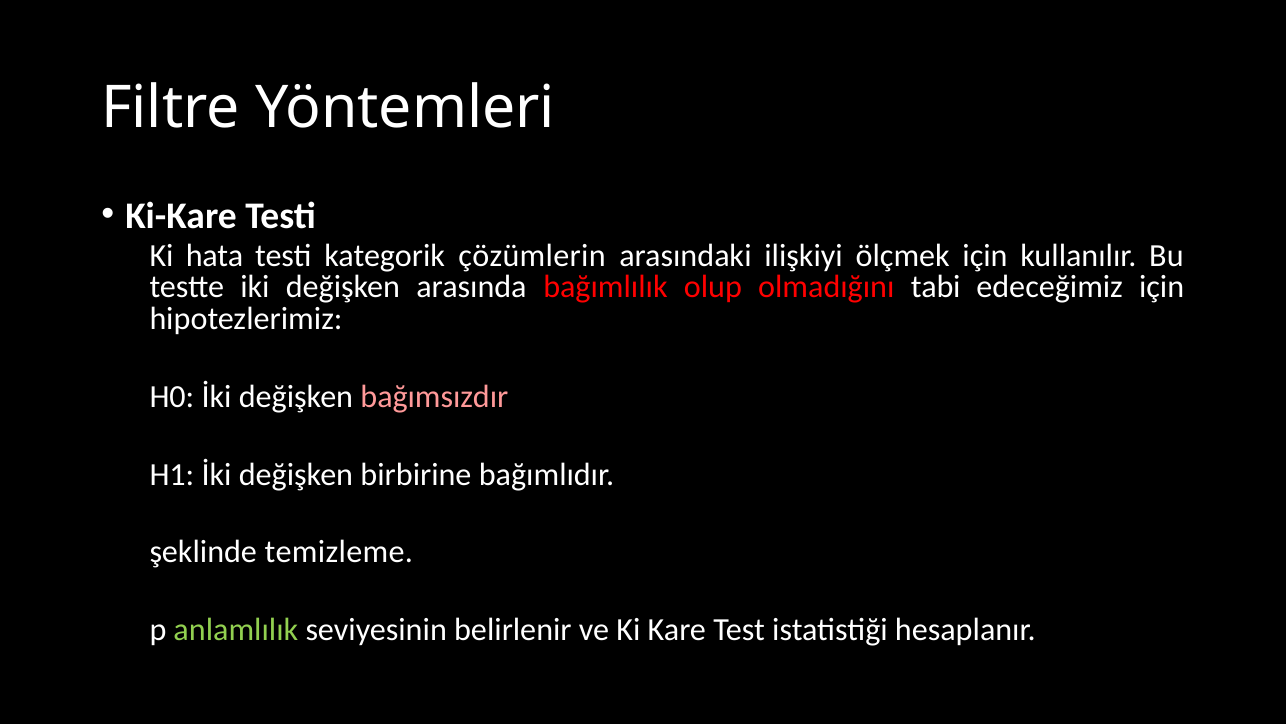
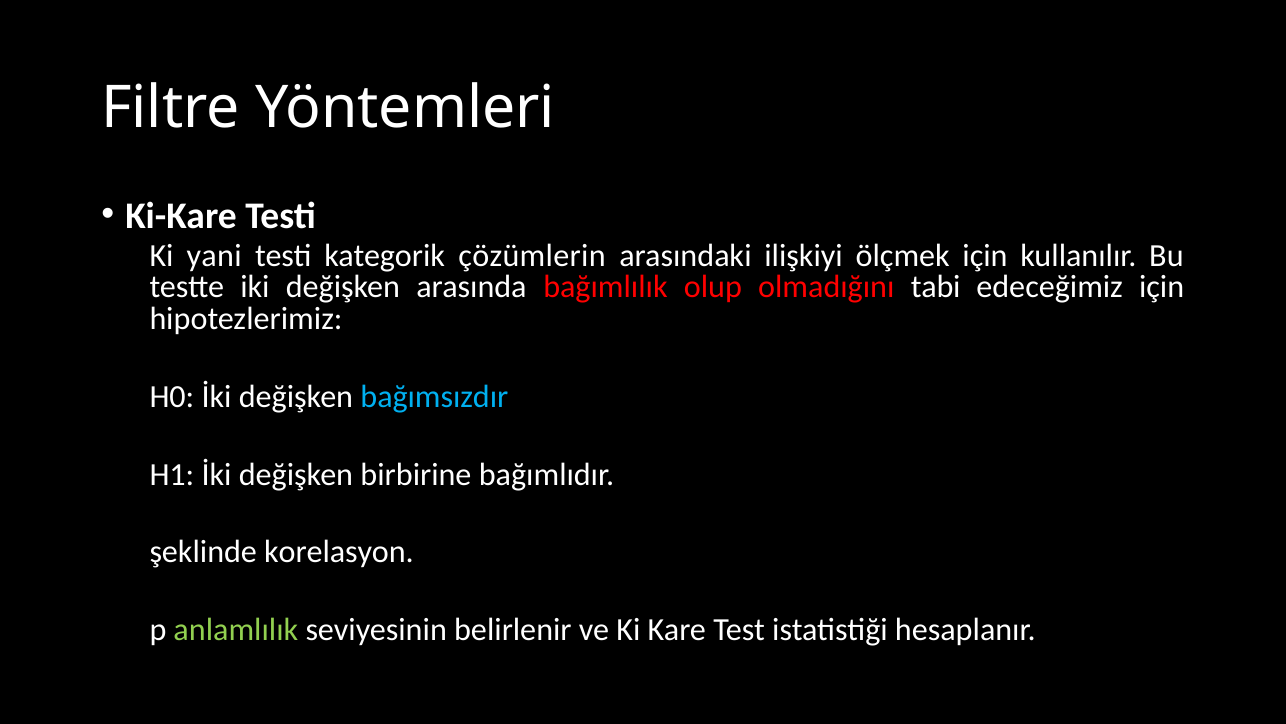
hata: hata -> yani (214, 256)
bağımsızdır colour: pink -> light blue (434, 396)
temizleme: temizleme -> korelasyon (339, 552)
